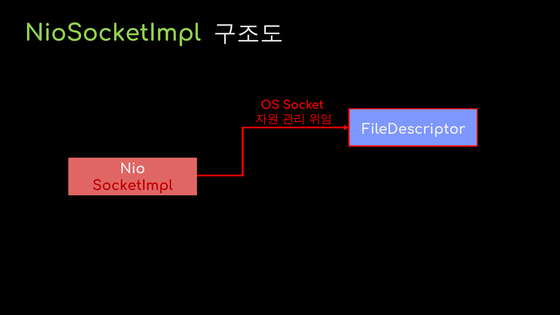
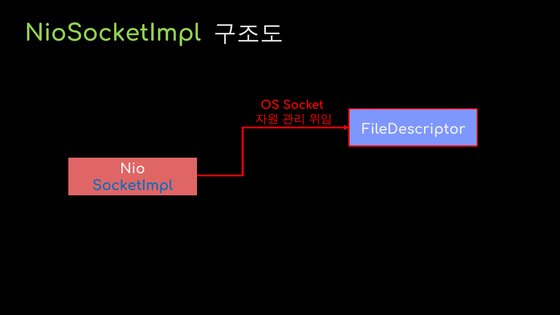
SocketImpl colour: red -> blue (133, 186)
